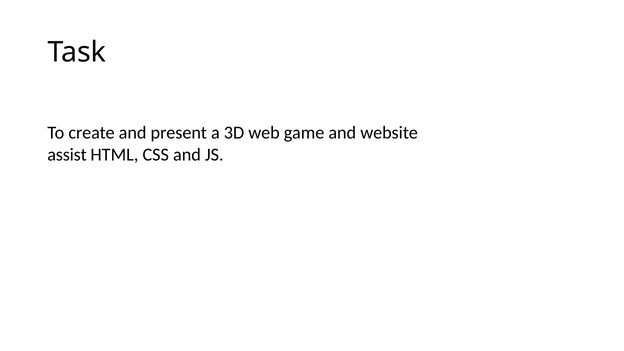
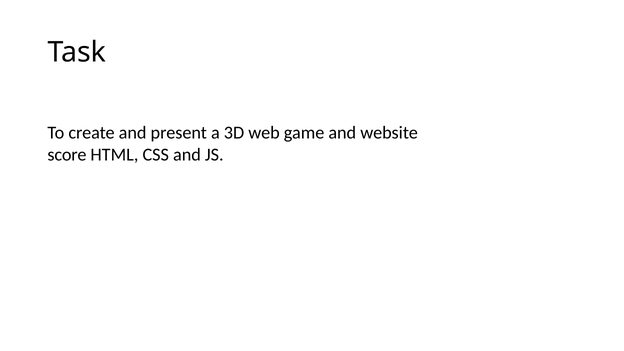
assist: assist -> score (67, 155)
